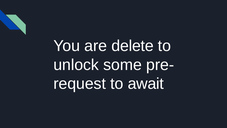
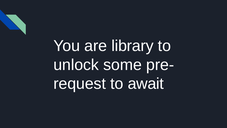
delete: delete -> library (133, 46)
